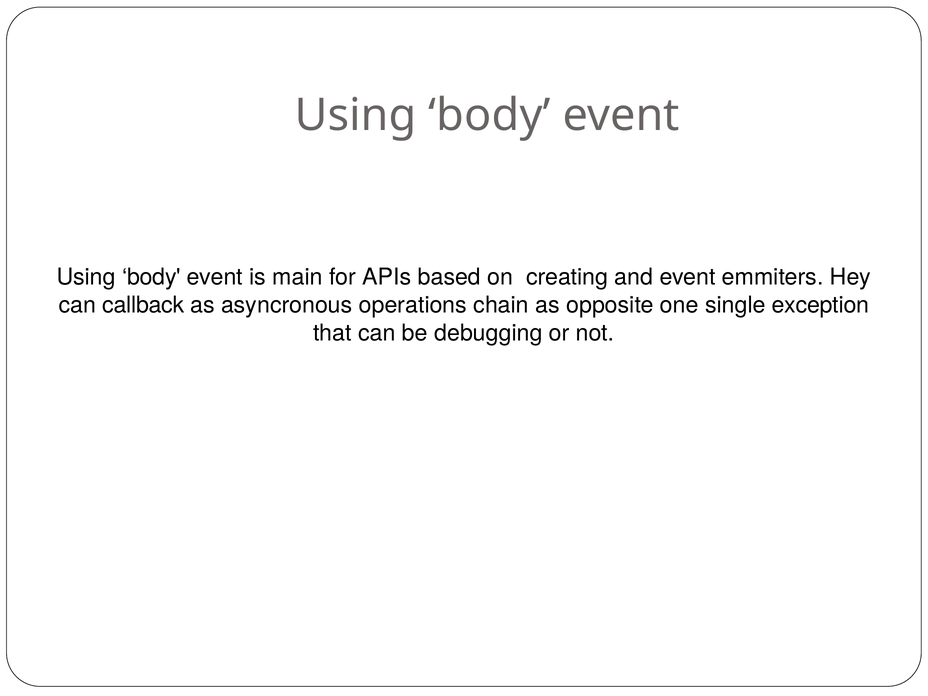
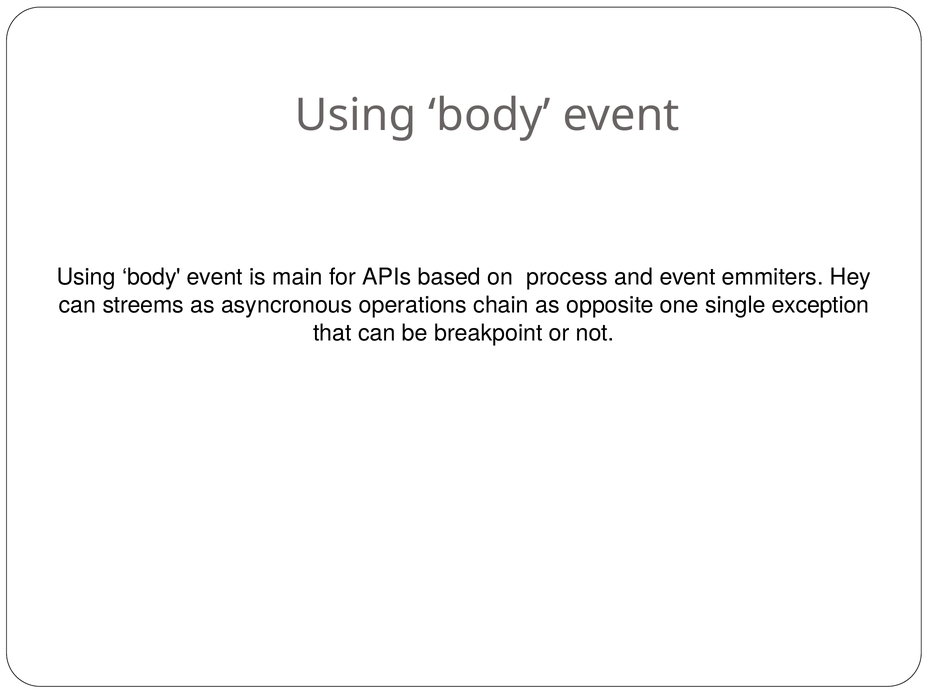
creating: creating -> process (567, 277)
callback: callback -> streems (143, 305)
debugging: debugging -> breakpoint (488, 333)
